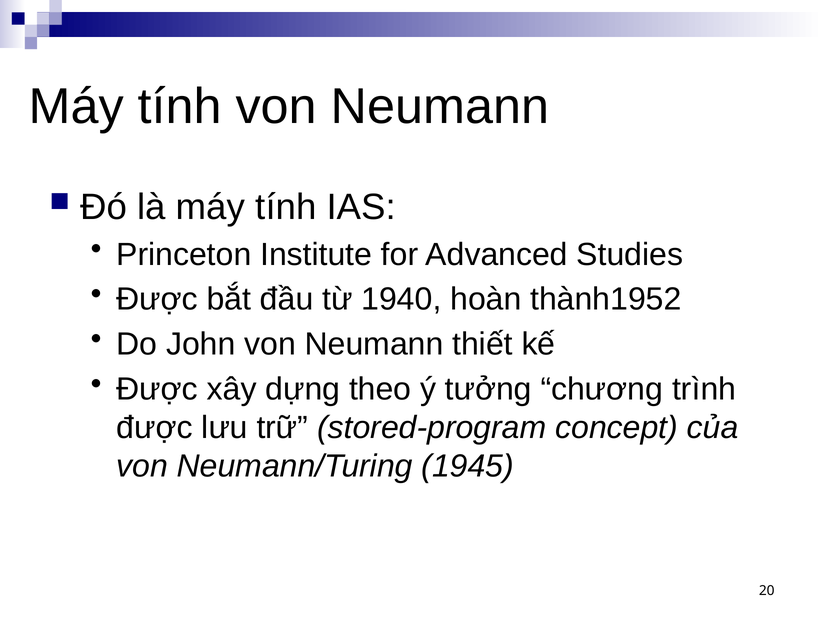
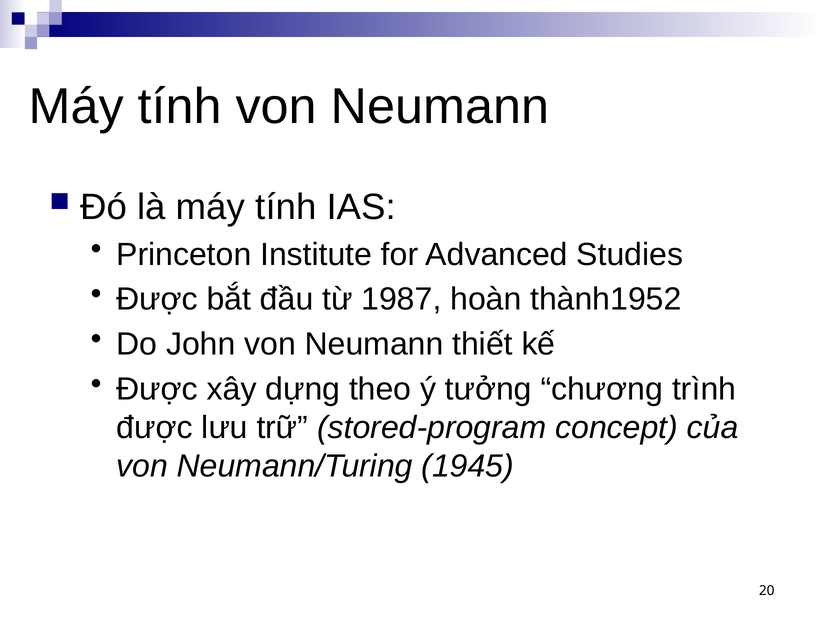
1940: 1940 -> 1987 (401, 299)
